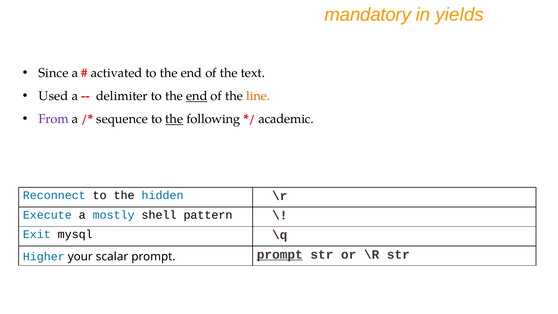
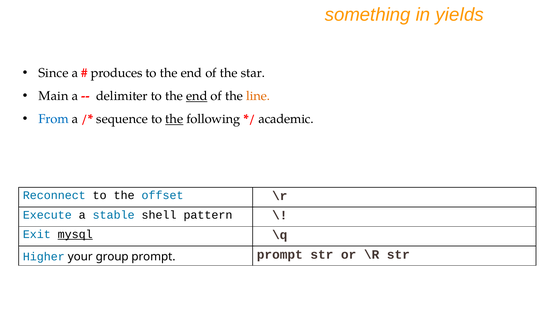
mandatory: mandatory -> something (368, 15)
activated: activated -> produces (117, 73)
text: text -> star (253, 73)
Used: Used -> Main (53, 96)
From colour: purple -> blue (54, 119)
hidden: hidden -> offset (163, 195)
mostly: mostly -> stable (114, 215)
mysql underline: none -> present (75, 234)
scalar: scalar -> group (112, 257)
prompt underline: present -> none (280, 254)
